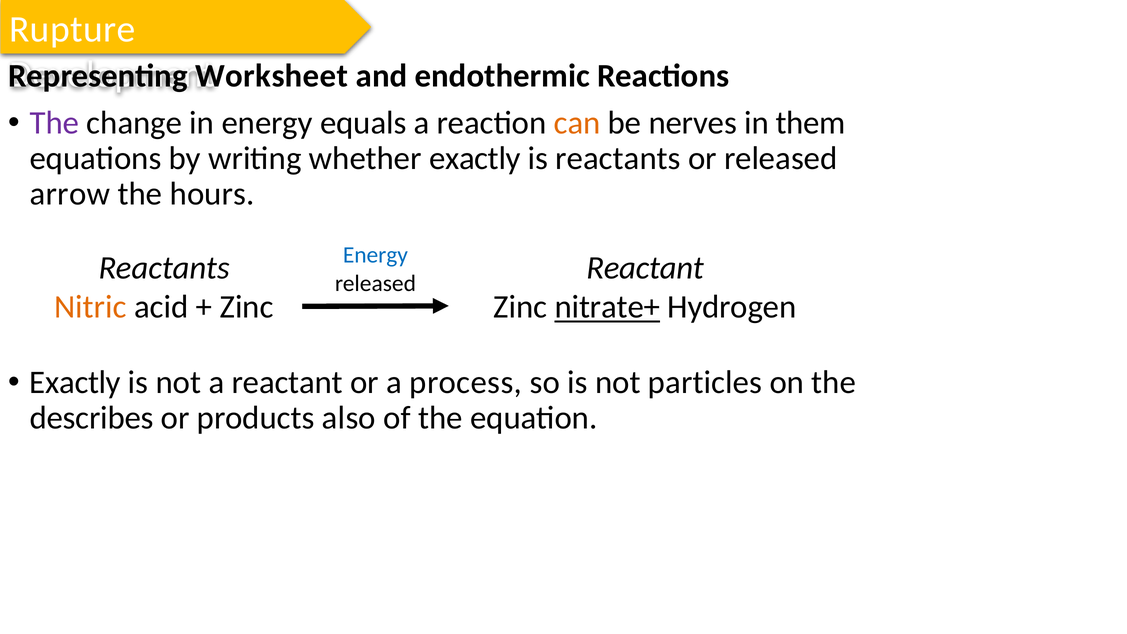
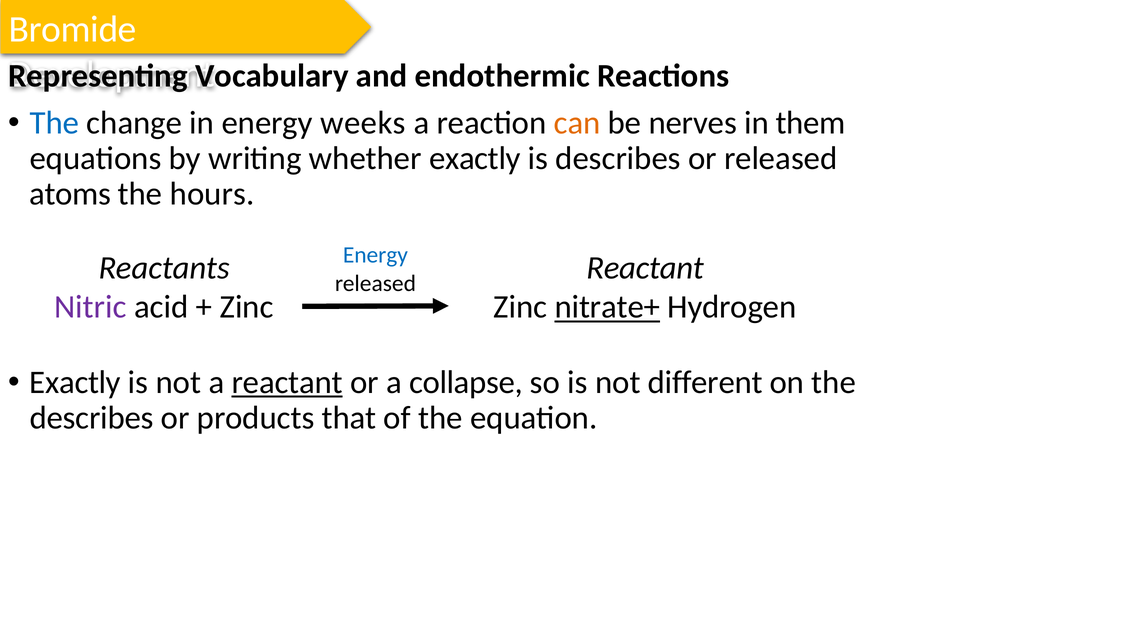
Rupture: Rupture -> Bromide (73, 29)
Worksheet: Worksheet -> Vocabulary (272, 76)
The colour: purple -> blue (54, 123)
equals: equals -> weeks (363, 123)
is reactants: reactants -> describes (618, 158)
arrow: arrow -> atoms (70, 194)
Nitric colour: orange -> purple (91, 307)
reactant underline: none -> present (287, 382)
process: process -> collapse (466, 382)
particles: particles -> different (705, 382)
also: also -> that (349, 418)
